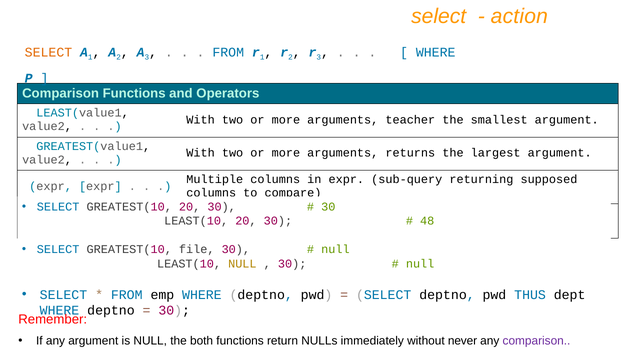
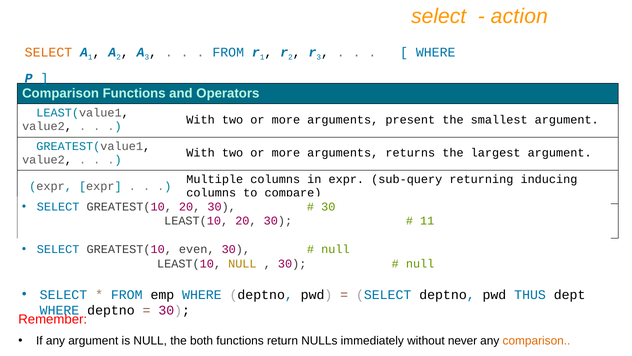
teacher: teacher -> present (410, 120)
supposed: supposed -> inducing (549, 179)
48: 48 -> 11 (427, 221)
file: file -> even (197, 249)
comparison colour: purple -> orange (536, 340)
